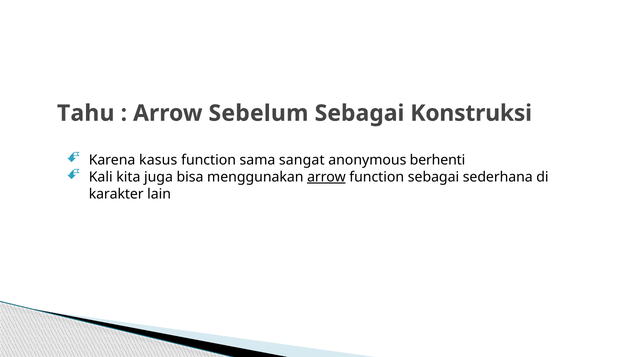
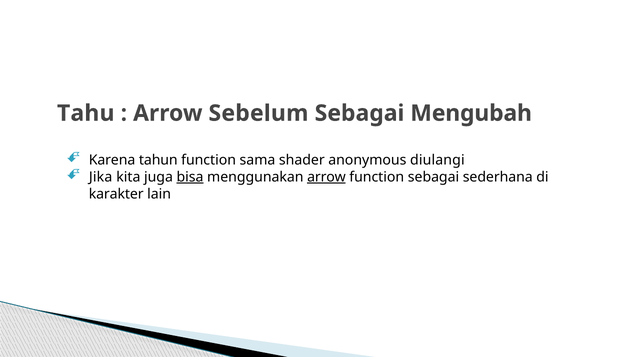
Konstruksi: Konstruksi -> Mengubah (471, 113)
kasus: kasus -> tahun (158, 160)
sangat: sangat -> shader (302, 160)
berhenti: berhenti -> diulangi (437, 160)
Kali: Kali -> Jika (101, 177)
bisa underline: none -> present (190, 177)
